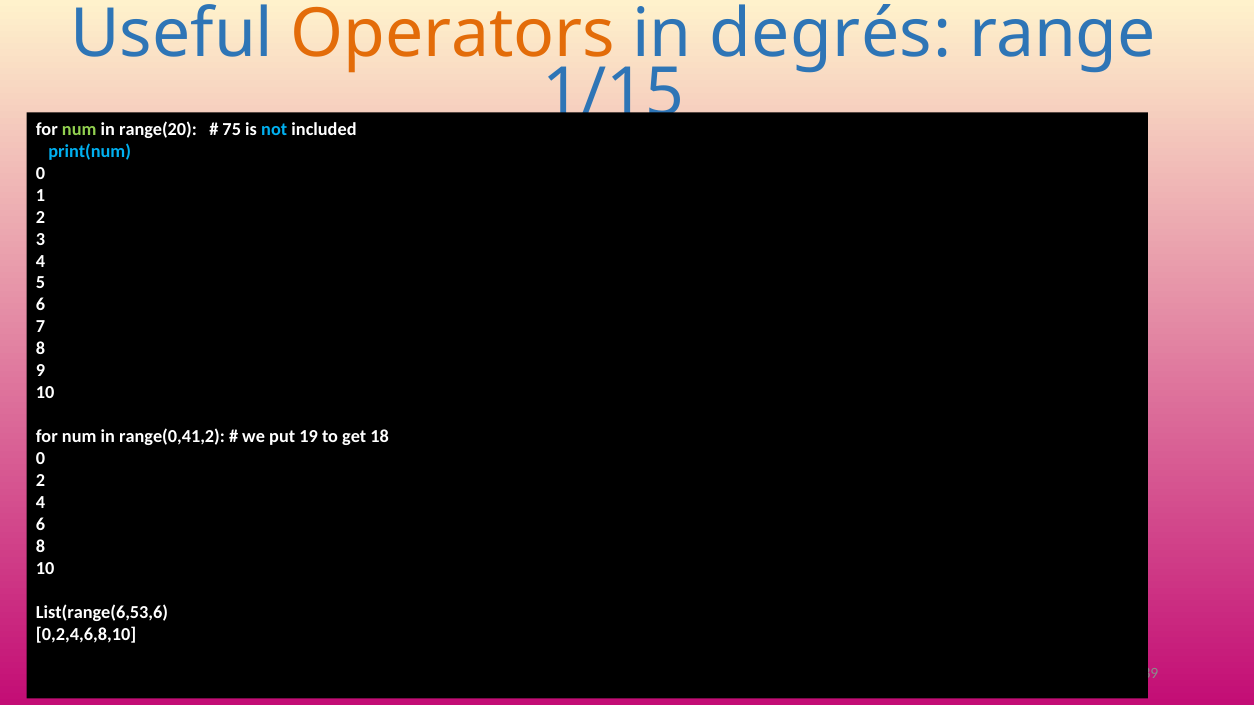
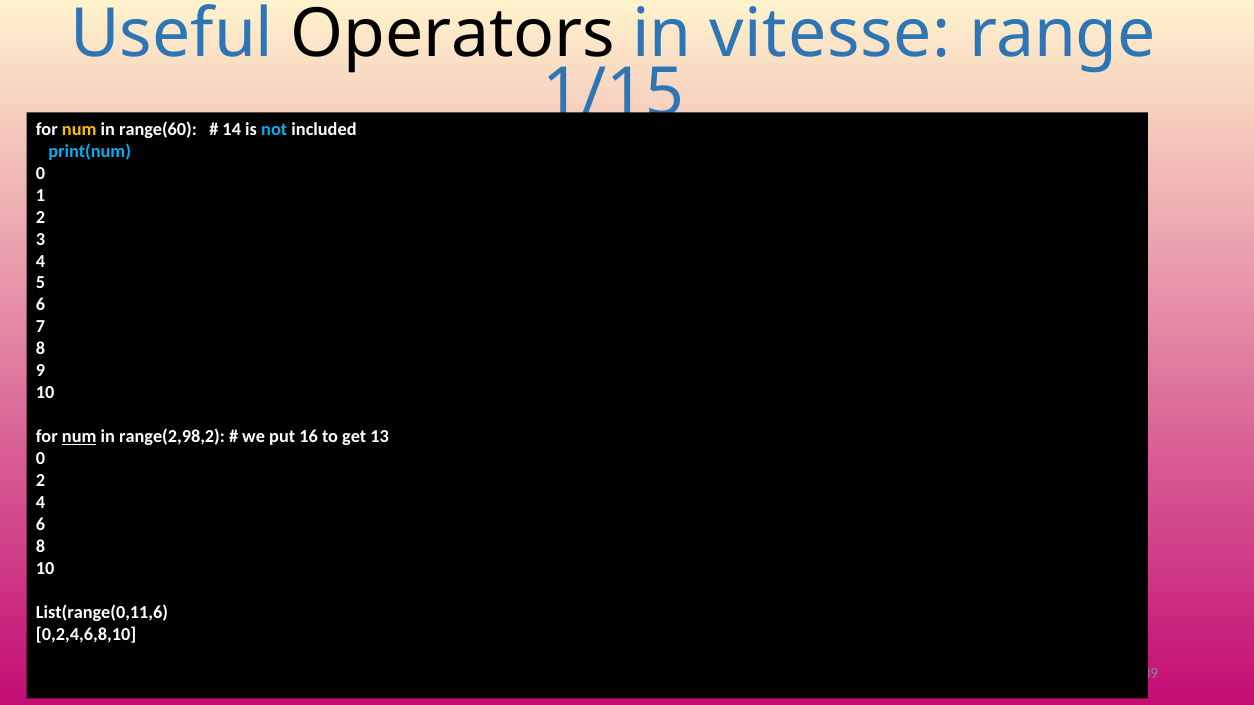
Operators colour: orange -> black (453, 34)
degrés: degrés -> vitesse (830, 34)
num colour: light green -> yellow (79, 129)
range(20: range(20 -> range(60 (158, 129)
75: 75 -> 14 (232, 129)
num underline: none -> present (79, 437)
range(0,41,2: range(0,41,2 -> range(2,98,2 (172, 437)
19: 19 -> 16 (309, 437)
18: 18 -> 13 (380, 437)
List(range(6,53,6: List(range(6,53,6 -> List(range(0,11,6 (102, 612)
